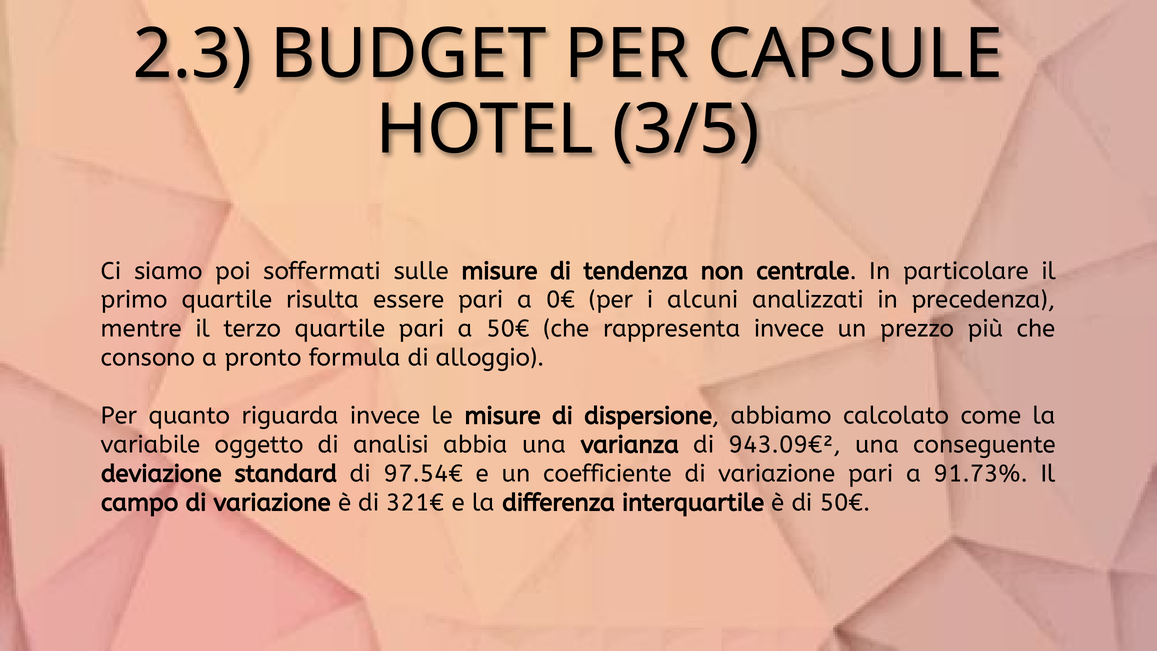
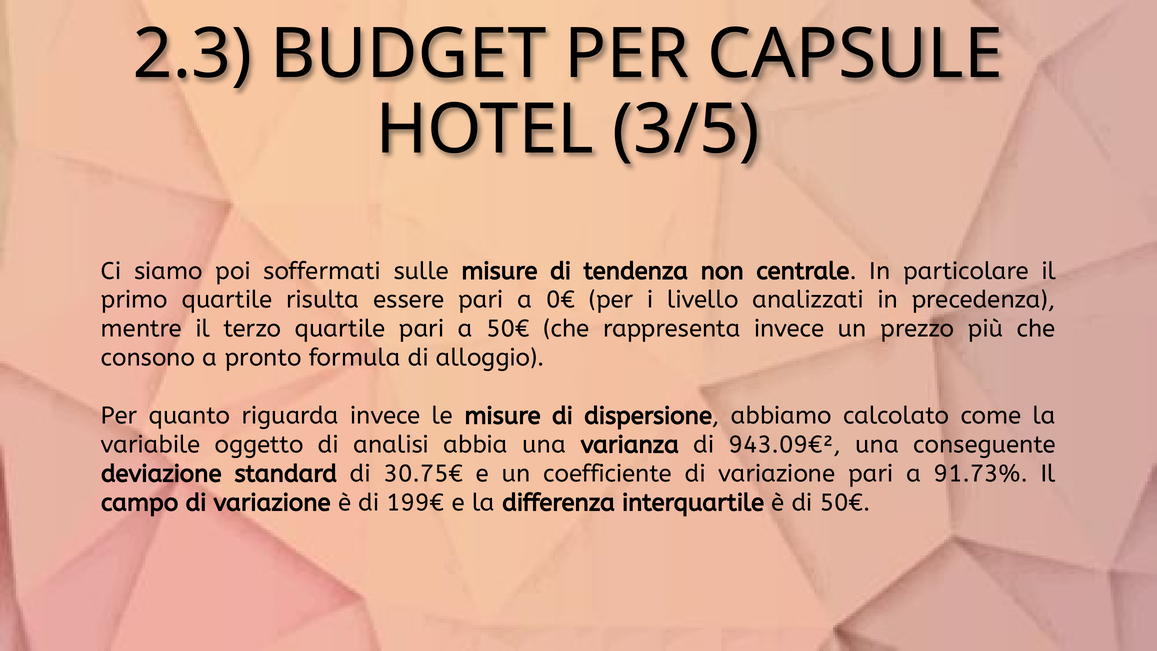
alcuni: alcuni -> livello (703, 300)
97.54€: 97.54€ -> 30.75€ (423, 474)
321€: 321€ -> 199€ (415, 502)
